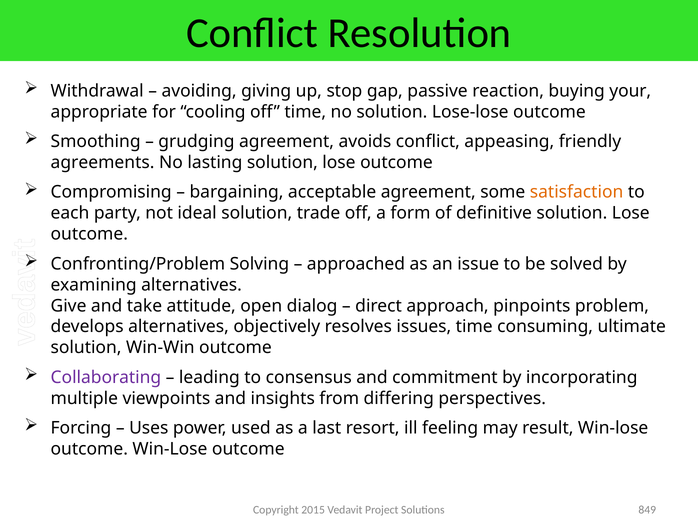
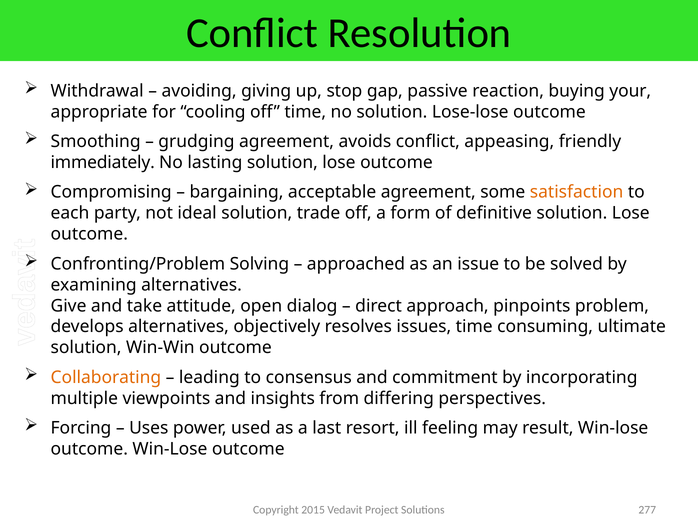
agreements: agreements -> immediately (103, 162)
Collaborating colour: purple -> orange (106, 377)
849: 849 -> 277 (647, 509)
